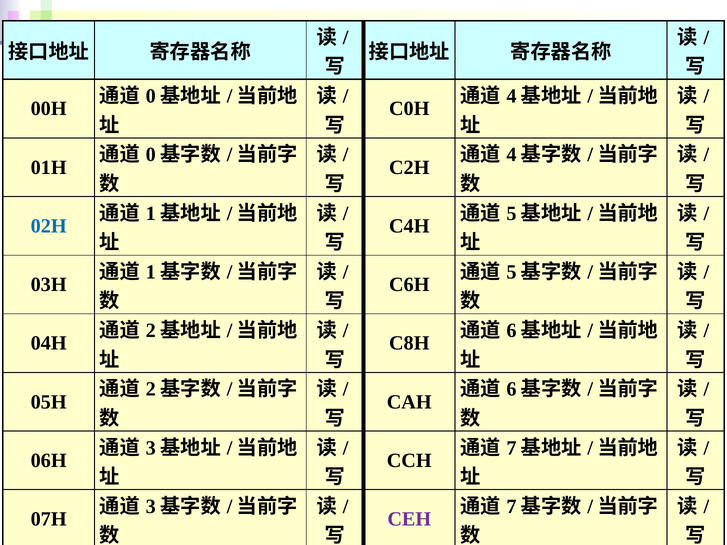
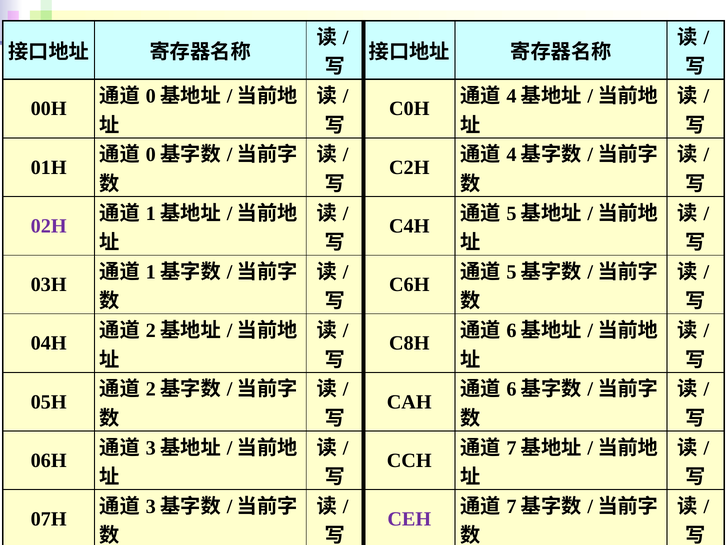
02H colour: blue -> purple (49, 226)
